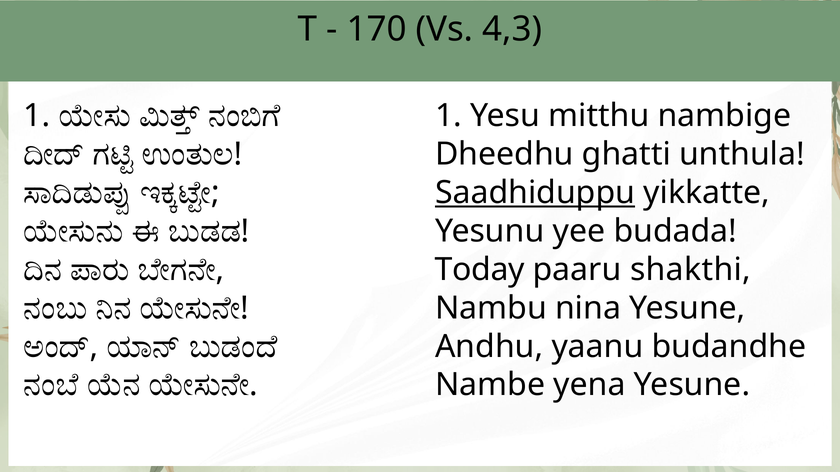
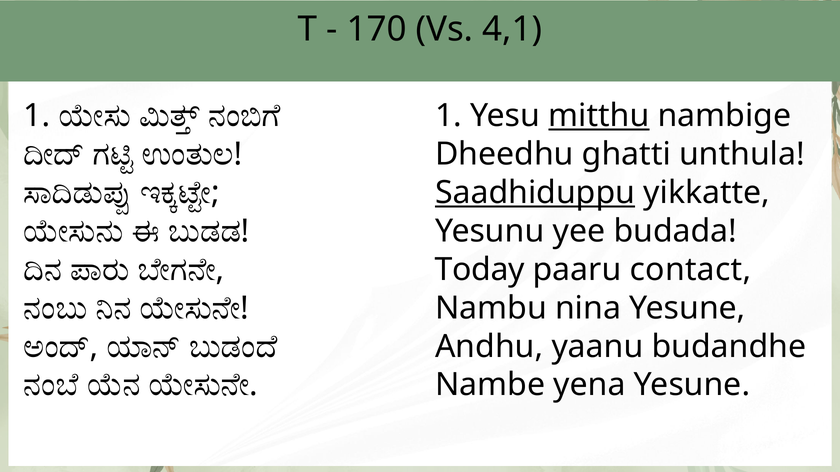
4,3: 4,3 -> 4,1 (512, 29)
mitthu underline: none -> present (599, 116)
shakthi: shakthi -> contact (691, 270)
